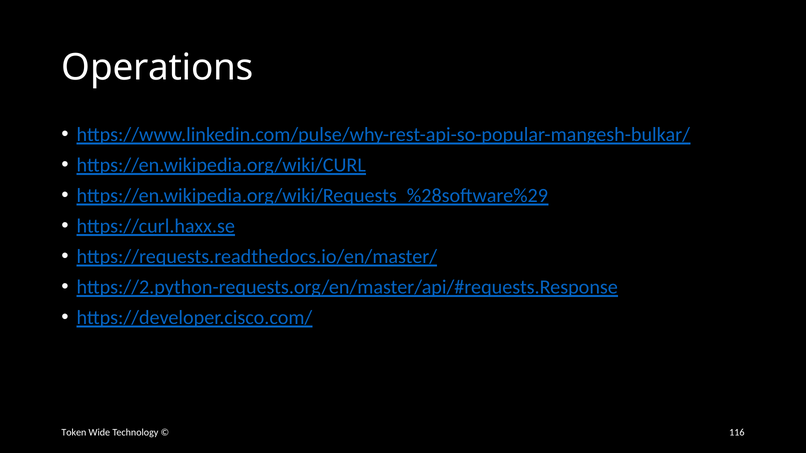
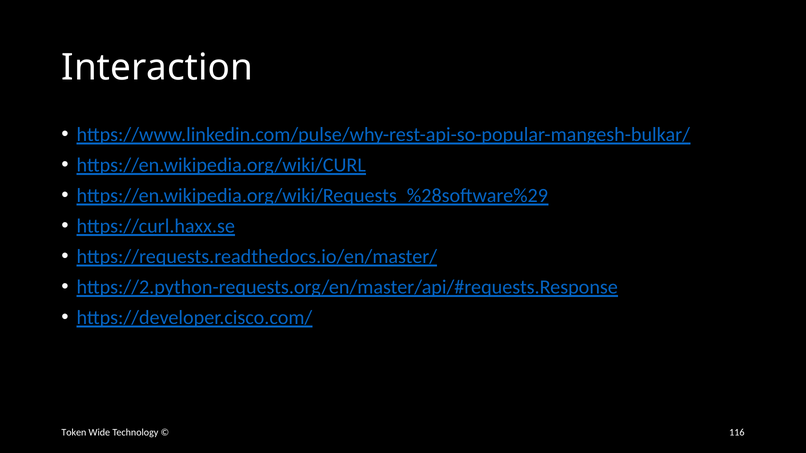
Operations: Operations -> Interaction (157, 68)
